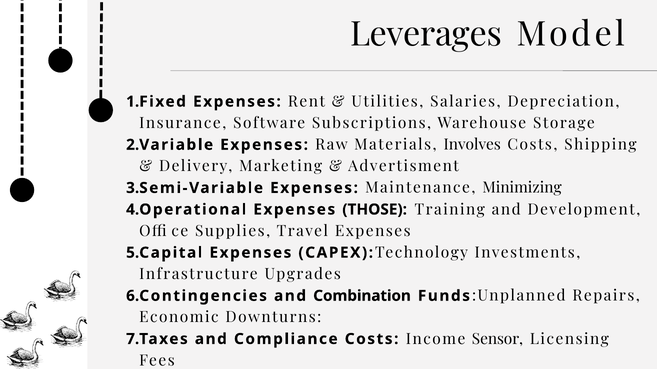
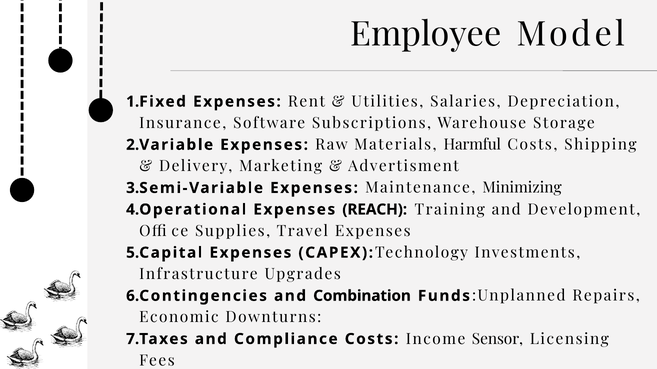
Leverages: Leverages -> Employee (426, 34)
Involves: Involves -> Harmful (472, 145)
THOSE: THOSE -> REACH (375, 210)
